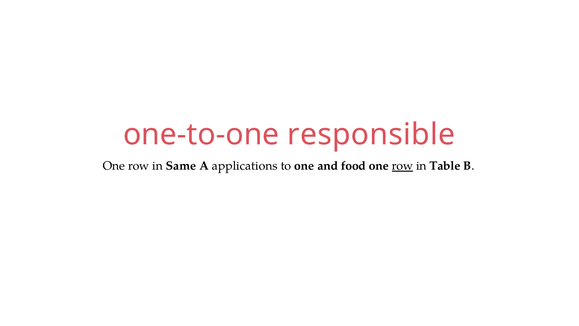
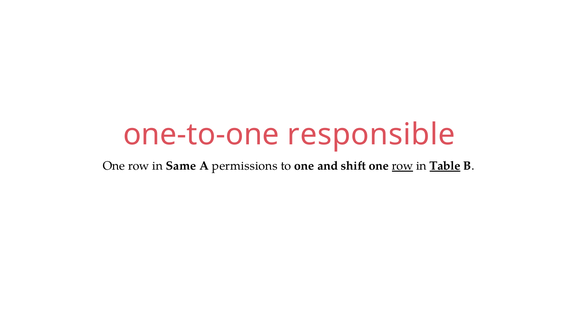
applications: applications -> permissions (245, 166)
food: food -> shift (353, 166)
Table underline: none -> present (445, 166)
